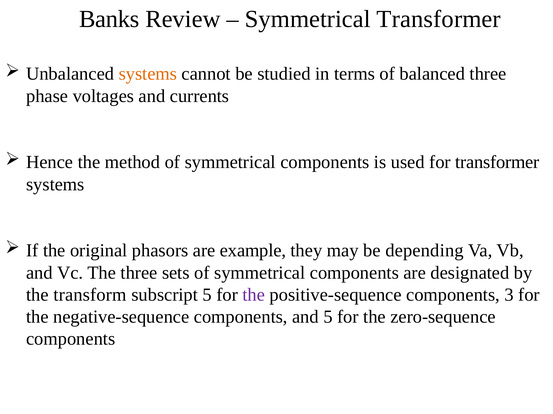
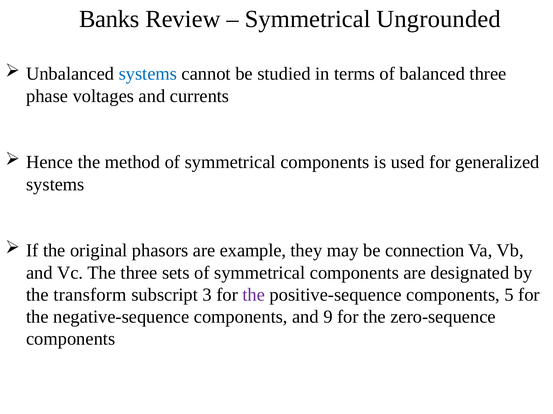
Symmetrical Transformer: Transformer -> Ungrounded (439, 19)
systems colour: orange -> blue (148, 74)
for transformer: transformer -> generalized (497, 163)
depending: depending -> connection (425, 251)
subscript 5: 5 -> 3 (207, 295)
3: 3 -> 5 (509, 295)
and 5: 5 -> 9 (328, 317)
